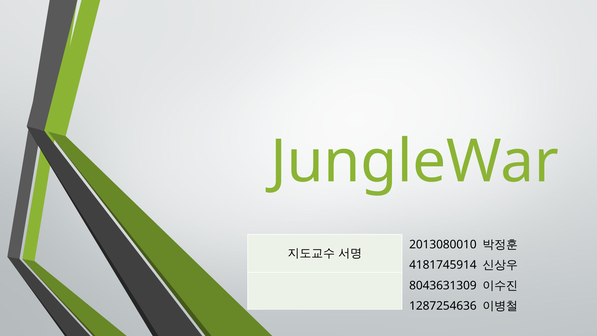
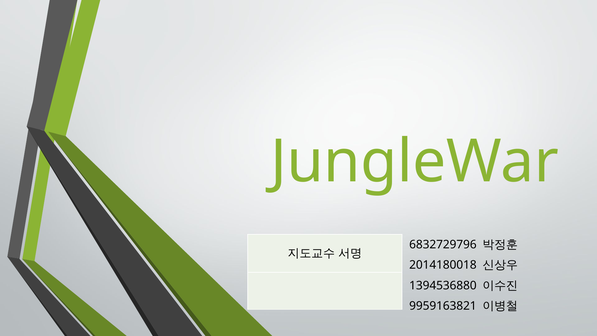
2013080010: 2013080010 -> 6832729796 (443, 244)
4181745914: 4181745914 -> 2014180018 (443, 265)
8043631309: 8043631309 -> 1394536880 (443, 285)
1287254636: 1287254636 -> 9959163821 (443, 306)
